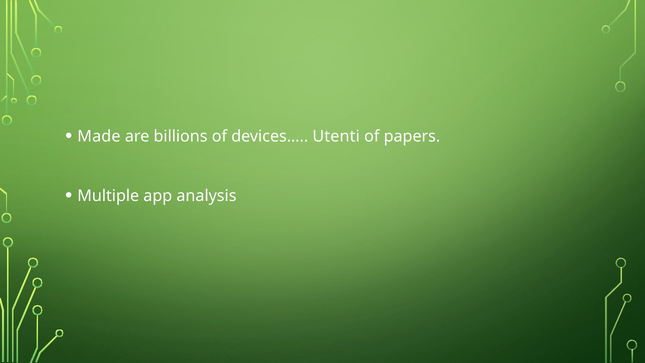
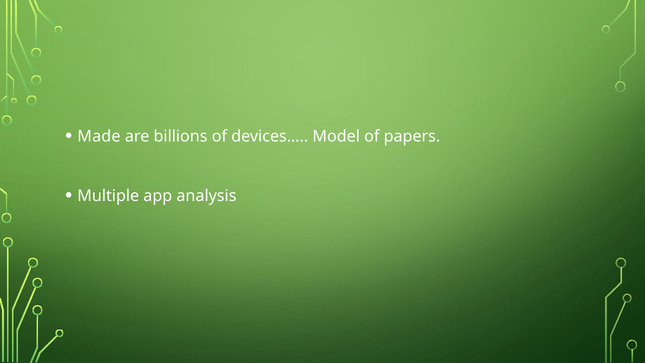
Utenti: Utenti -> Model (336, 136)
